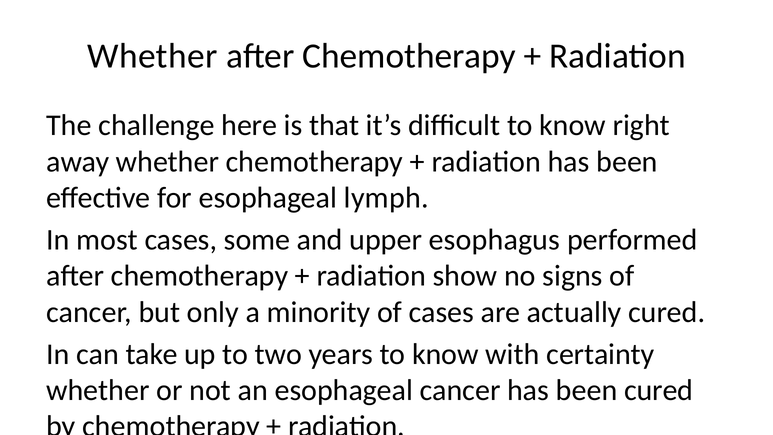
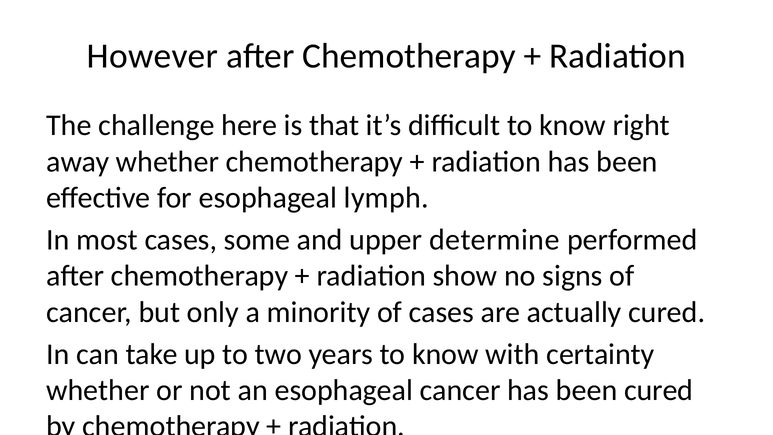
Whether: Whether -> However (152, 56)
esophagus: esophagus -> determine (494, 240)
